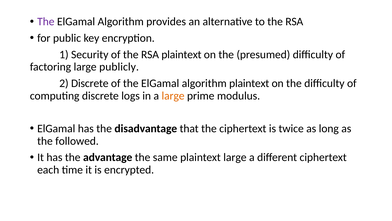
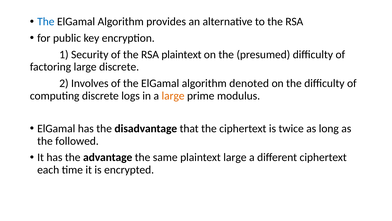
The colour: purple -> blue (46, 22)
large publicly: publicly -> discrete (119, 67)
2 Discrete: Discrete -> Involves (90, 83)
algorithm plaintext: plaintext -> denoted (249, 83)
